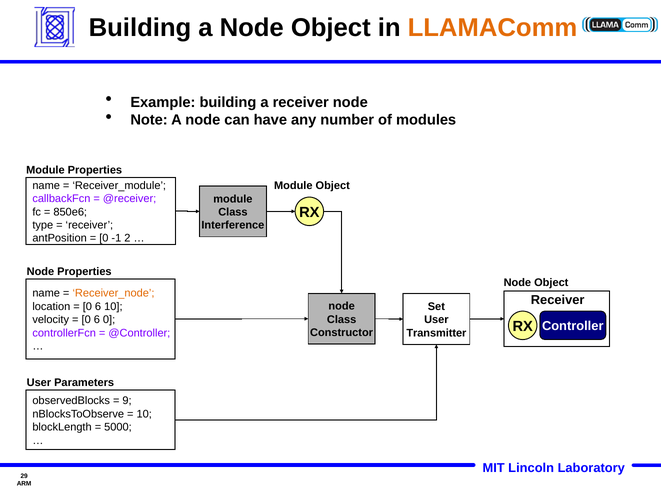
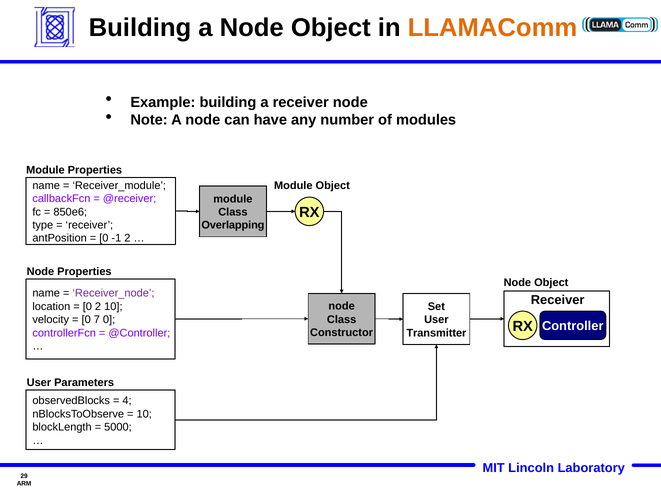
Interference: Interference -> Overlapping (233, 225)
Receiver_node colour: orange -> purple (113, 293)
6: 6 -> 2 (98, 306)
6: 6 -> 7 (97, 320)
9: 9 -> 4 (127, 401)
